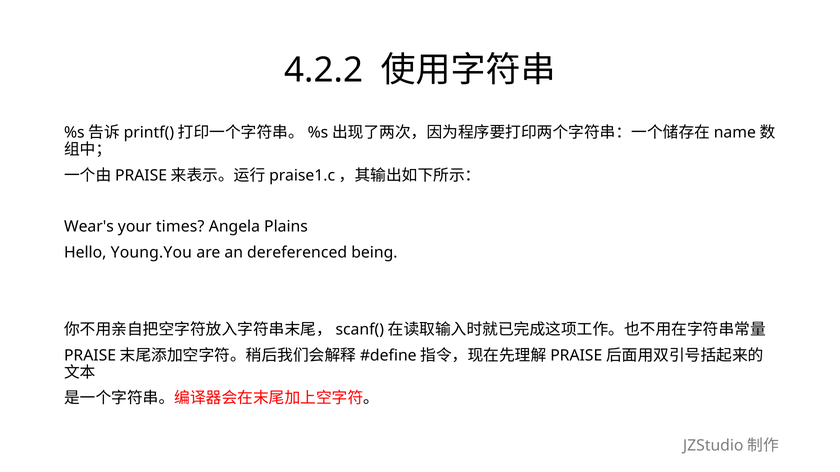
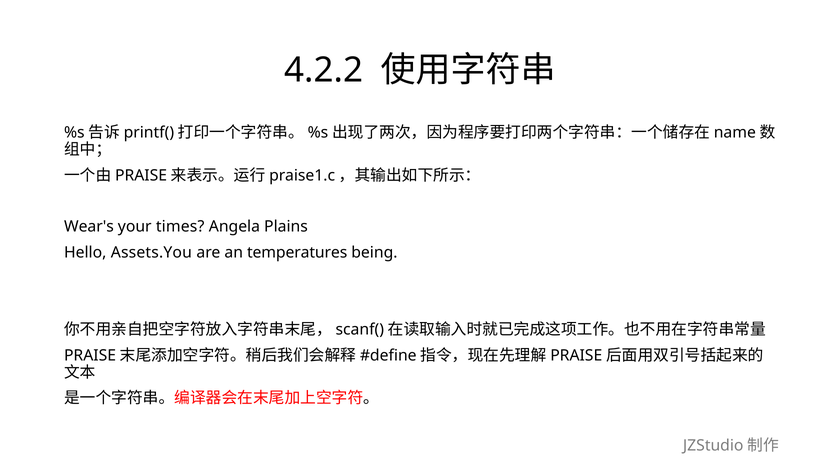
Young.You: Young.You -> Assets.You (151, 253)
dereferenced: dereferenced -> temperatures (297, 253)
